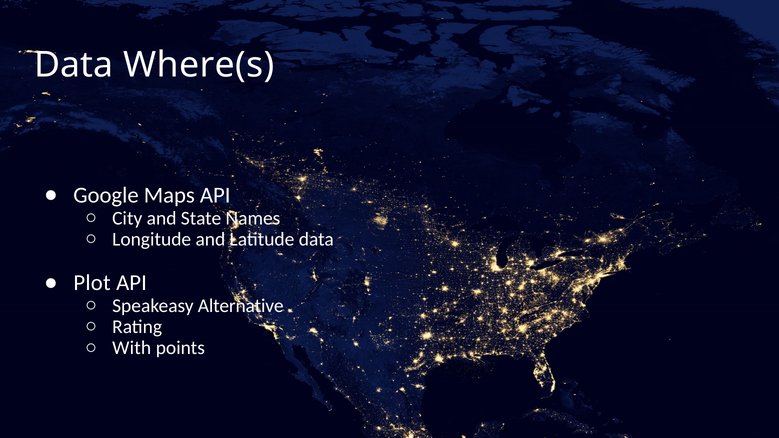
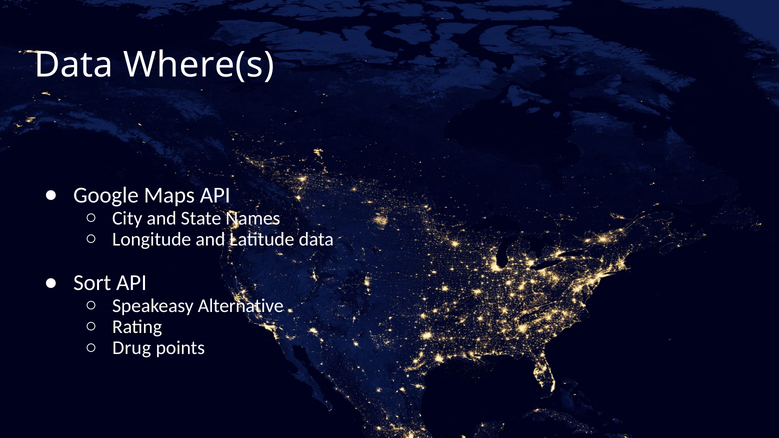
Plot: Plot -> Sort (92, 283)
With: With -> Drug (132, 348)
